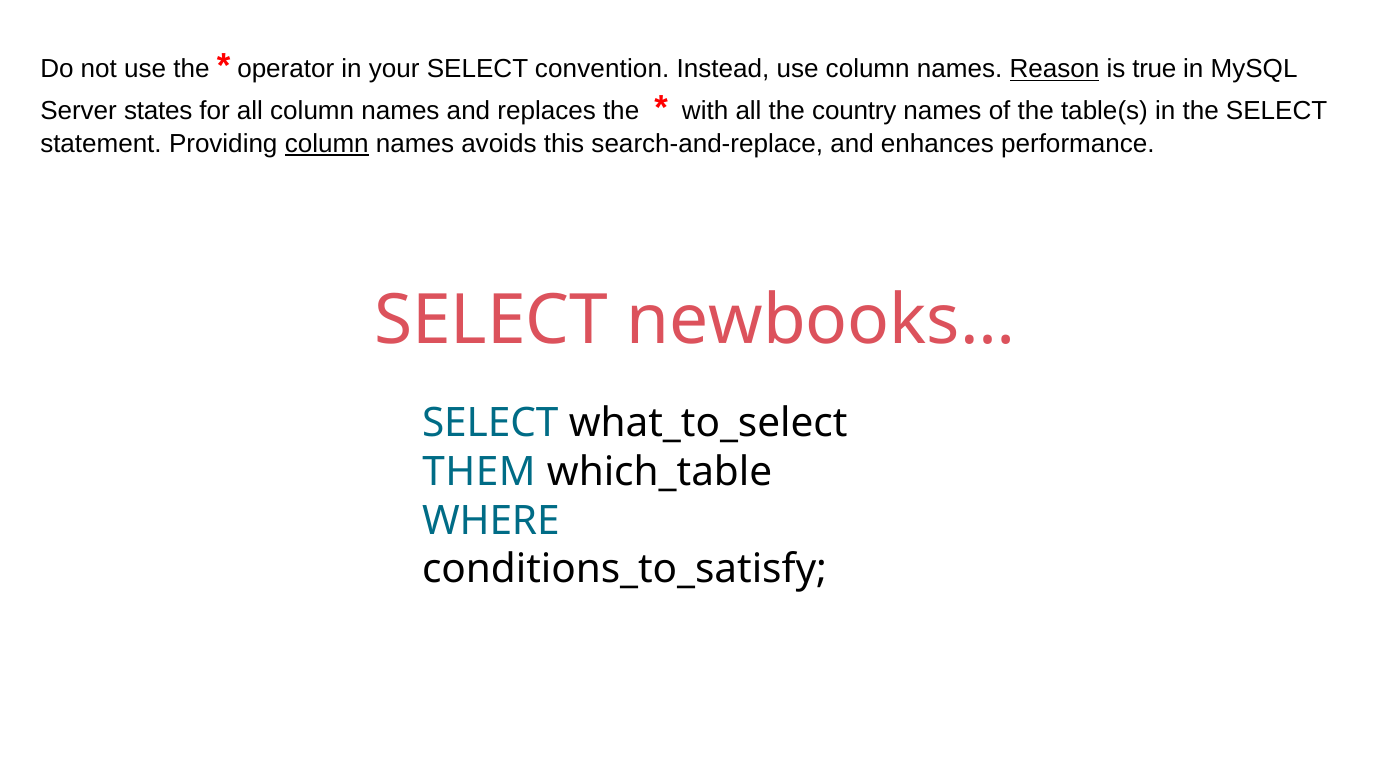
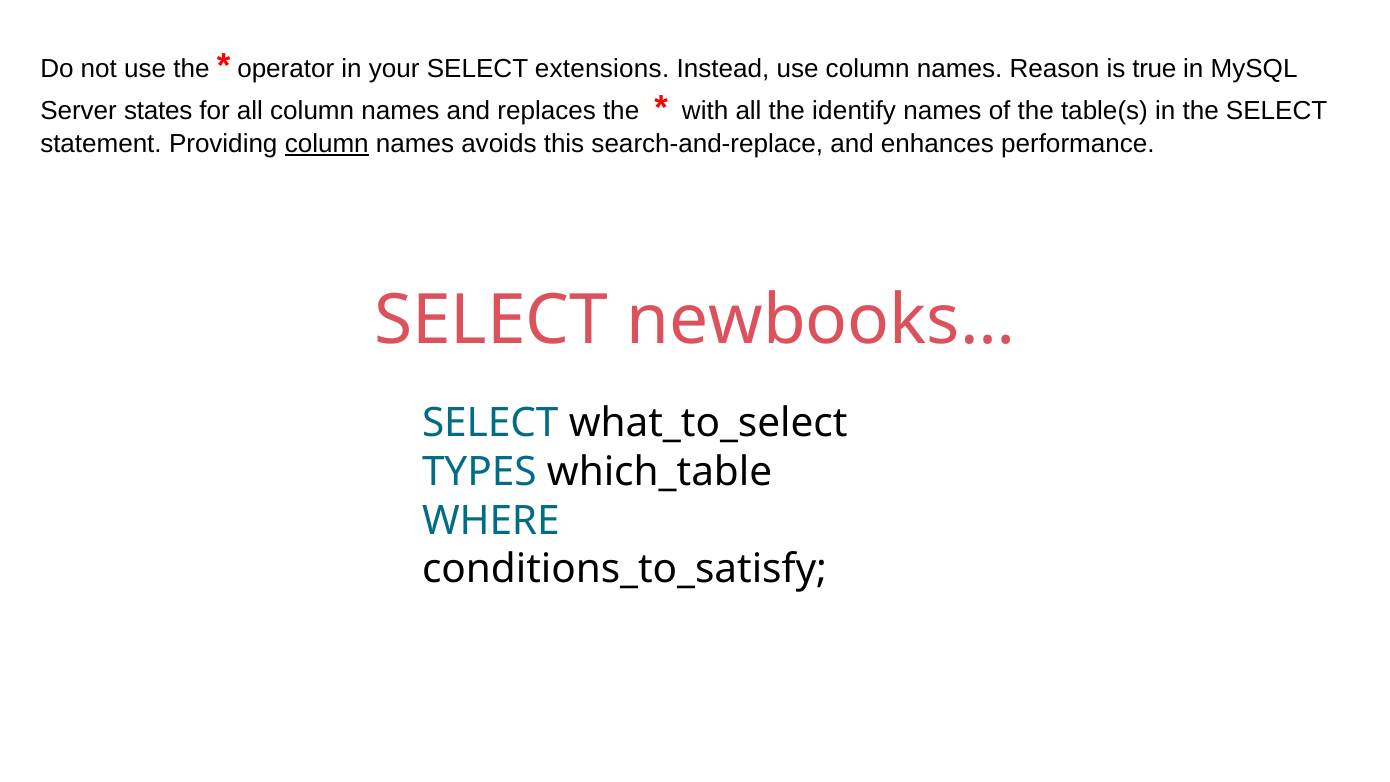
convention: convention -> extensions (602, 69)
Reason underline: present -> none (1054, 69)
country: country -> identify (854, 111)
THEM: THEM -> TYPES (479, 472)
